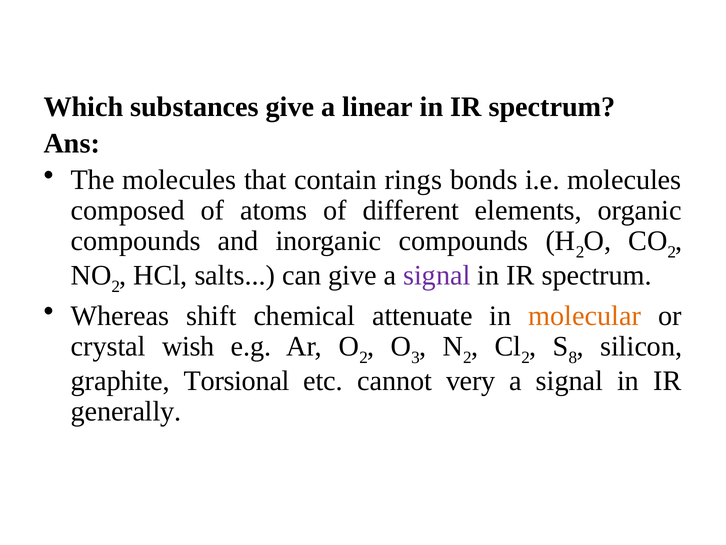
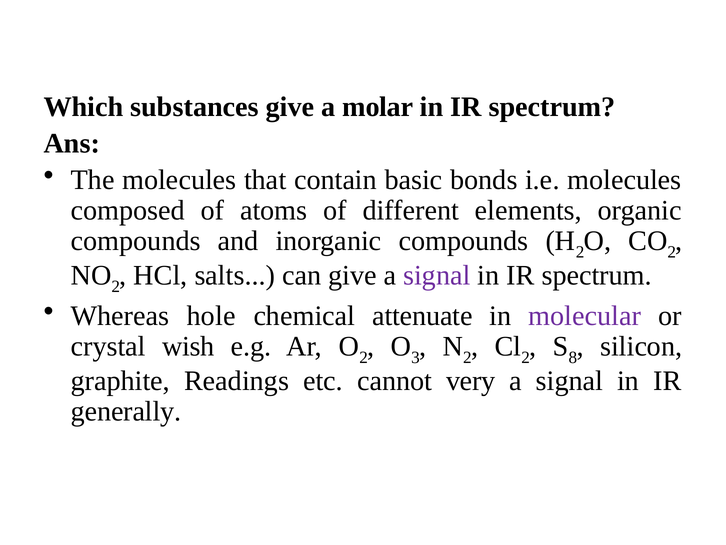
linear: linear -> molar (378, 107)
rings: rings -> basic (414, 180)
shift: shift -> hole (211, 315)
molecular colour: orange -> purple (585, 315)
Torsional: Torsional -> Readings (237, 381)
